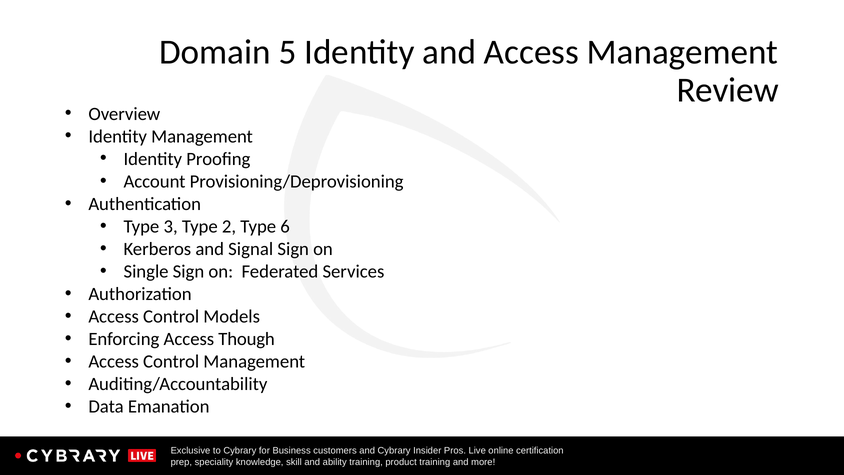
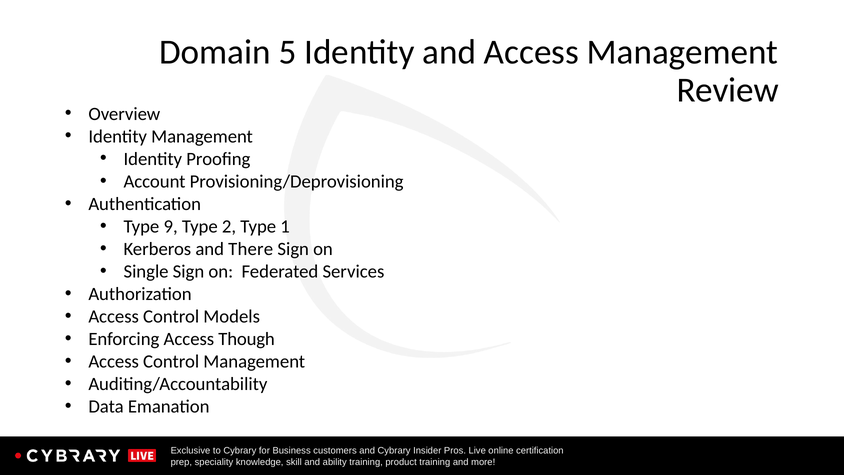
3: 3 -> 9 (171, 226)
6: 6 -> 1 (285, 226)
Signal: Signal -> There (251, 249)
